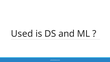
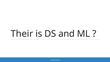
Used: Used -> Their (22, 34)
